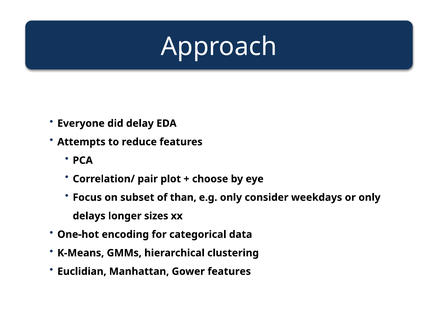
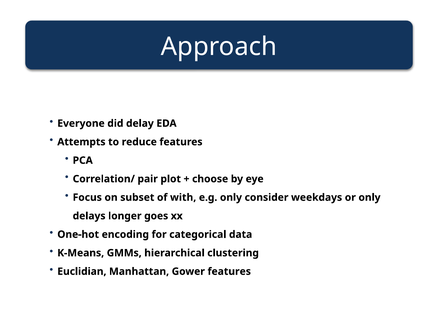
than: than -> with (183, 197)
sizes: sizes -> goes (156, 216)
